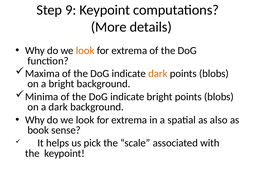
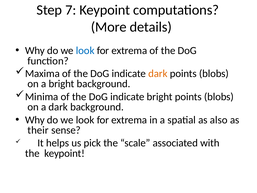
9: 9 -> 7 (71, 10)
look colour: orange -> blue (85, 51)
book: book -> their (38, 130)
